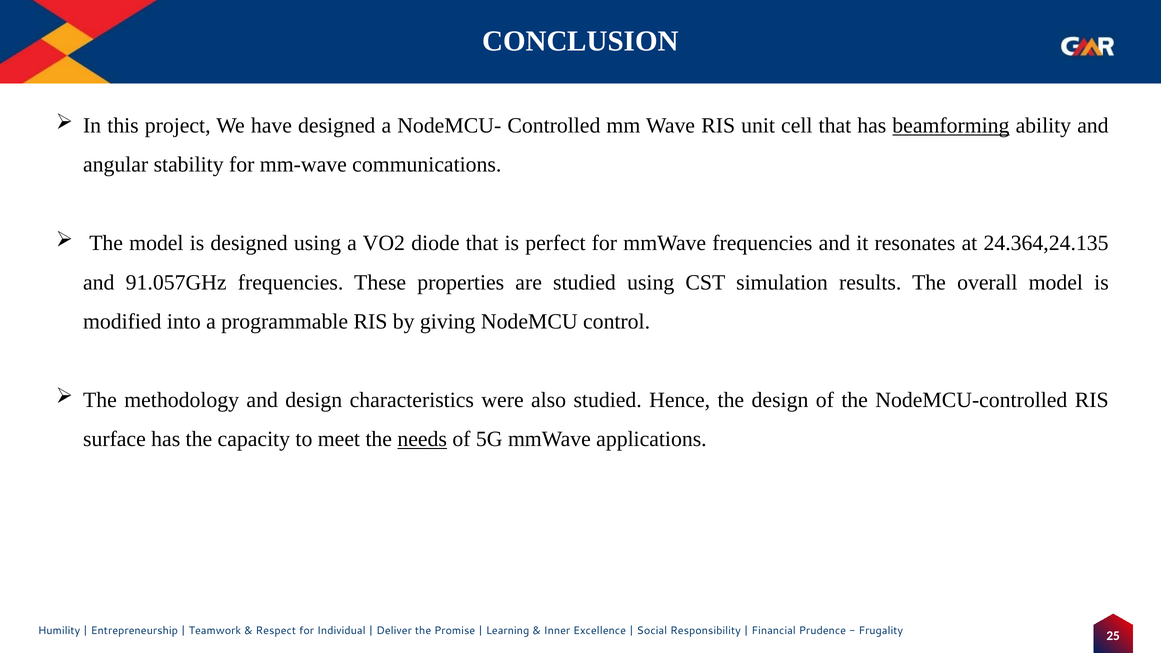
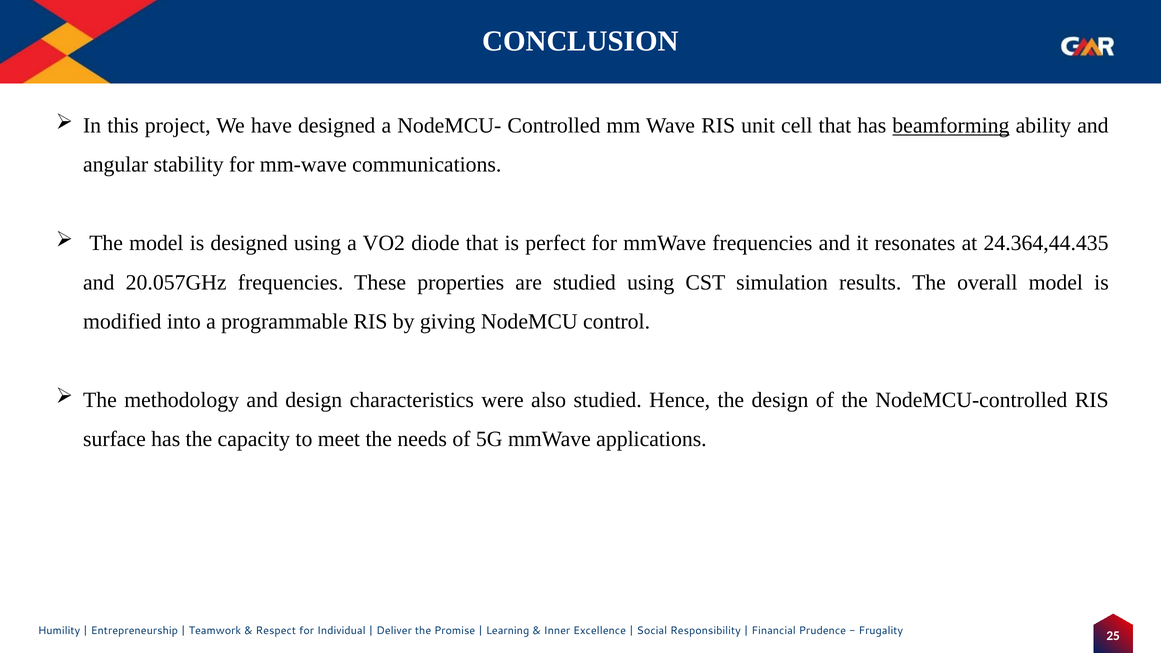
24.364,24.135: 24.364,24.135 -> 24.364,44.435 (1046, 243)
91.057GHz: 91.057GHz -> 20.057GHz (176, 282)
needs underline: present -> none (422, 439)
